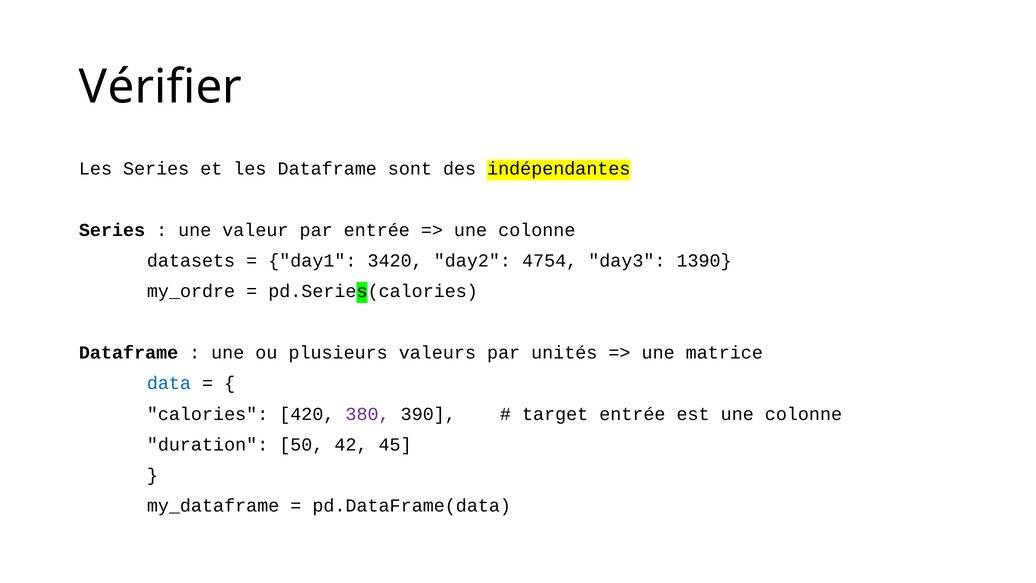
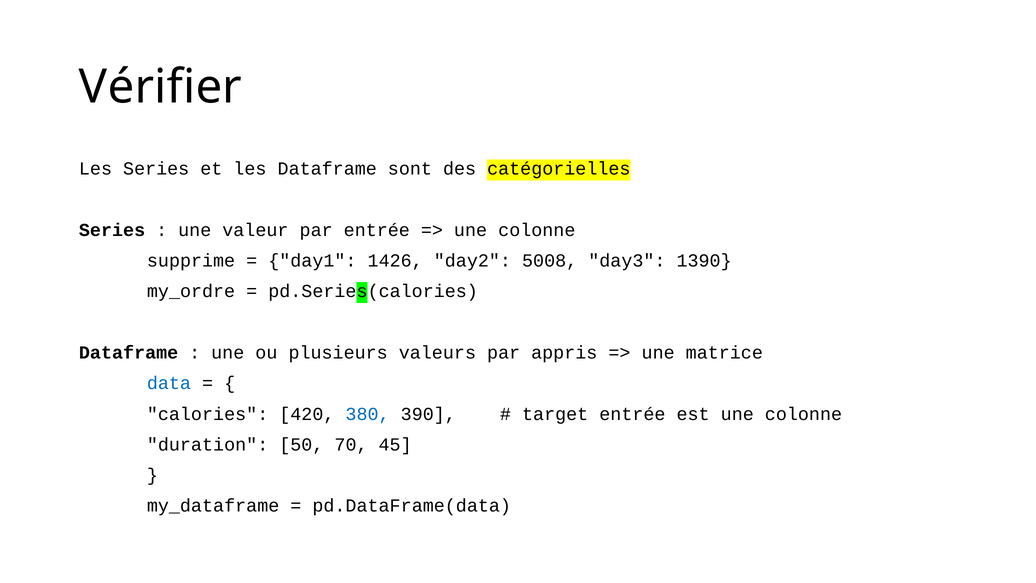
indépendantes: indépendantes -> catégorielles (559, 169)
datasets: datasets -> supprime (191, 261)
3420: 3420 -> 1426 (395, 261)
4754: 4754 -> 5008 (550, 261)
unités: unités -> appris (564, 353)
380 colour: purple -> blue (368, 414)
42: 42 -> 70 (351, 444)
